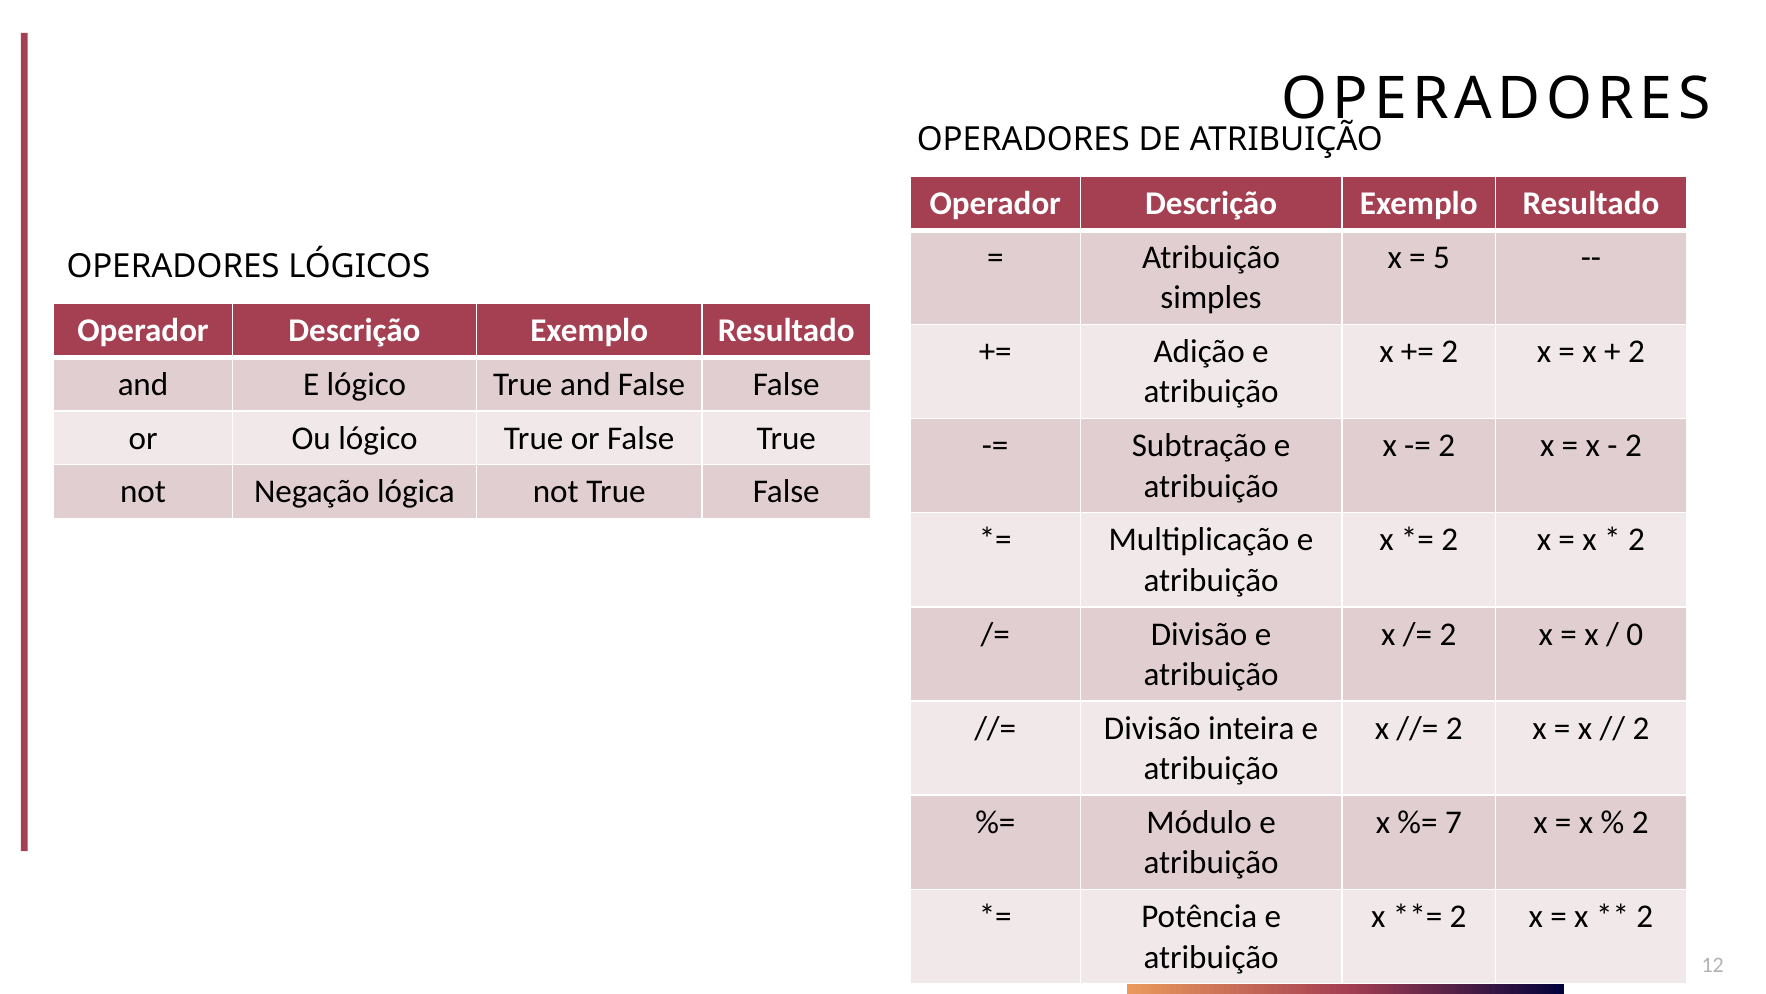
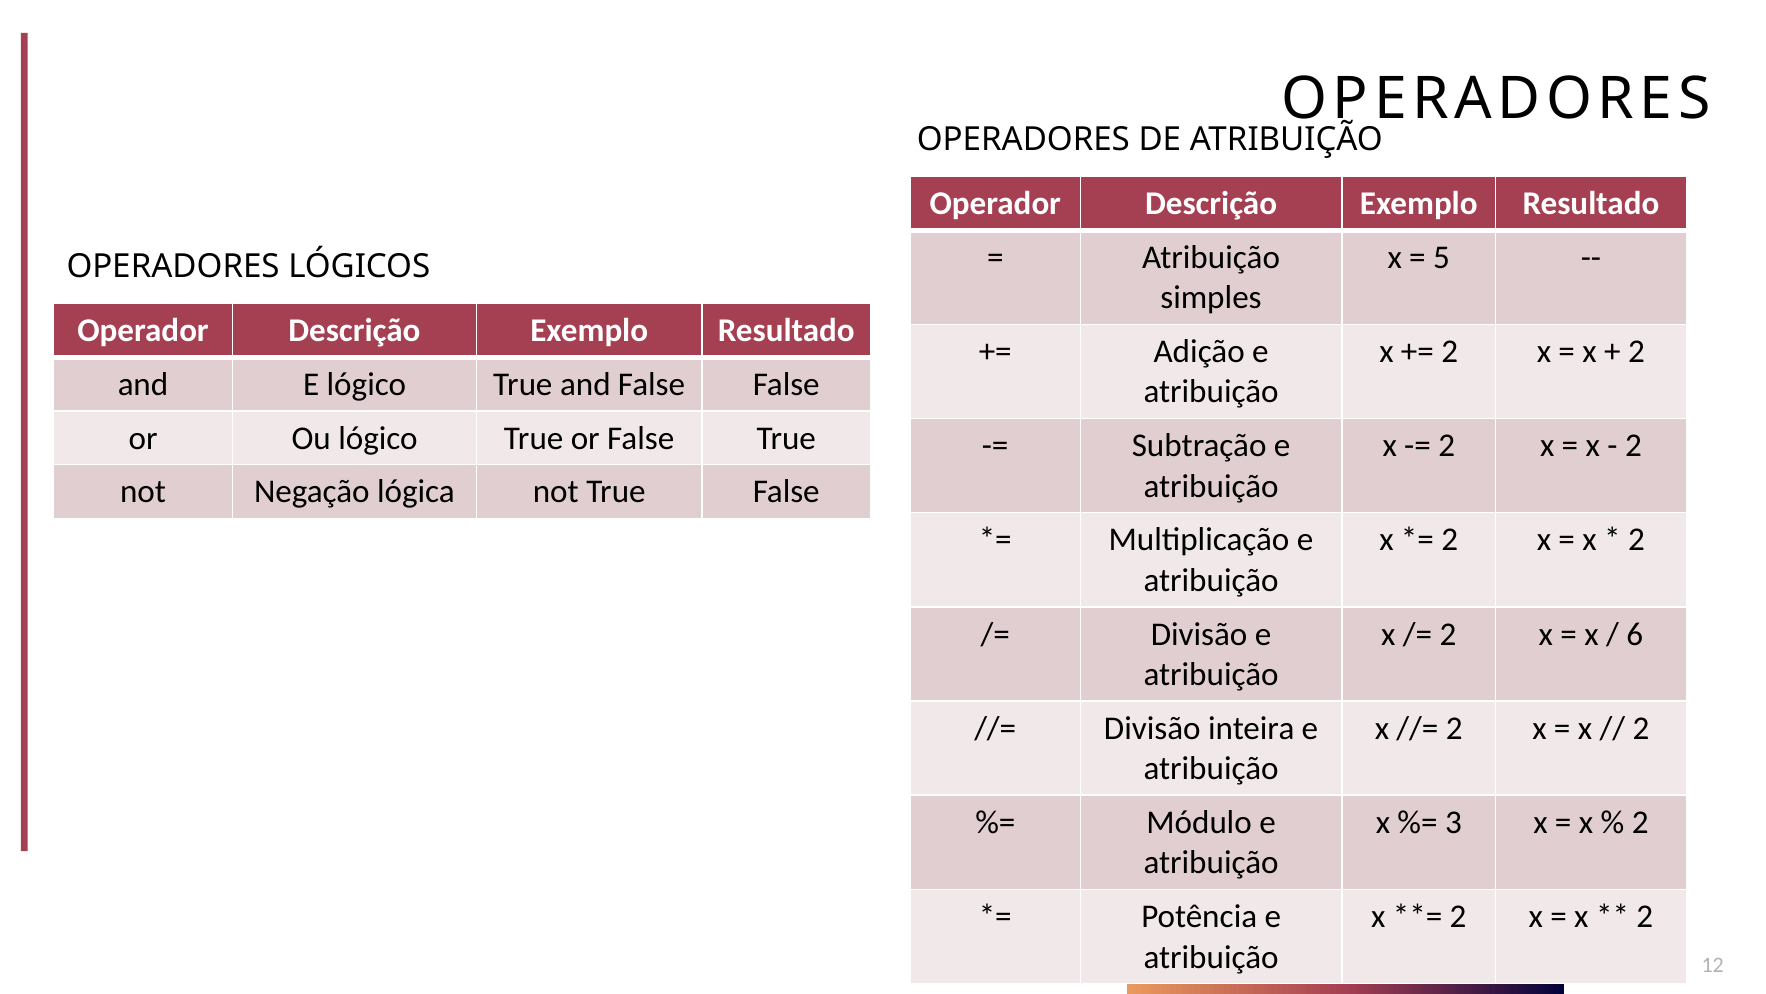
0: 0 -> 6 (1635, 634)
7: 7 -> 3 (1453, 822)
